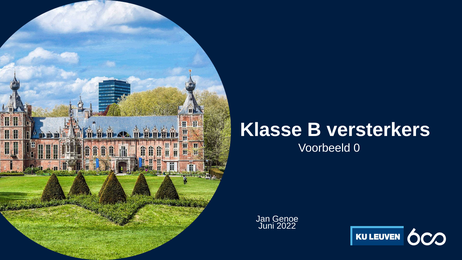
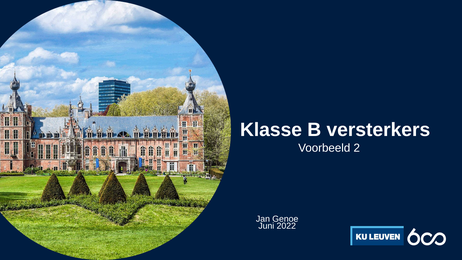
0: 0 -> 2 (357, 148)
